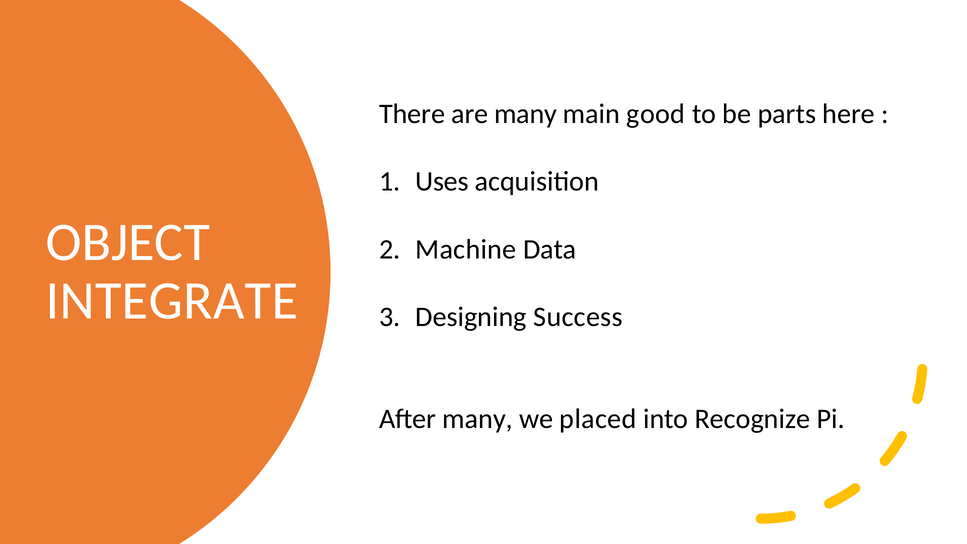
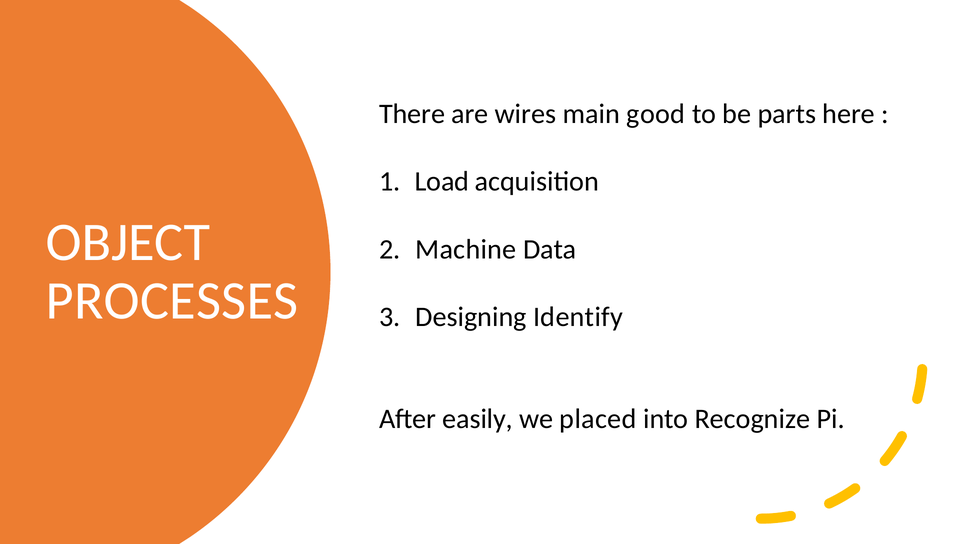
are many: many -> wires (525, 114)
Uses: Uses -> Load (442, 182)
INTEGRATE: INTEGRATE -> PROCESSES (172, 301)
Success: Success -> Identify (578, 317)
After many: many -> easily (478, 419)
